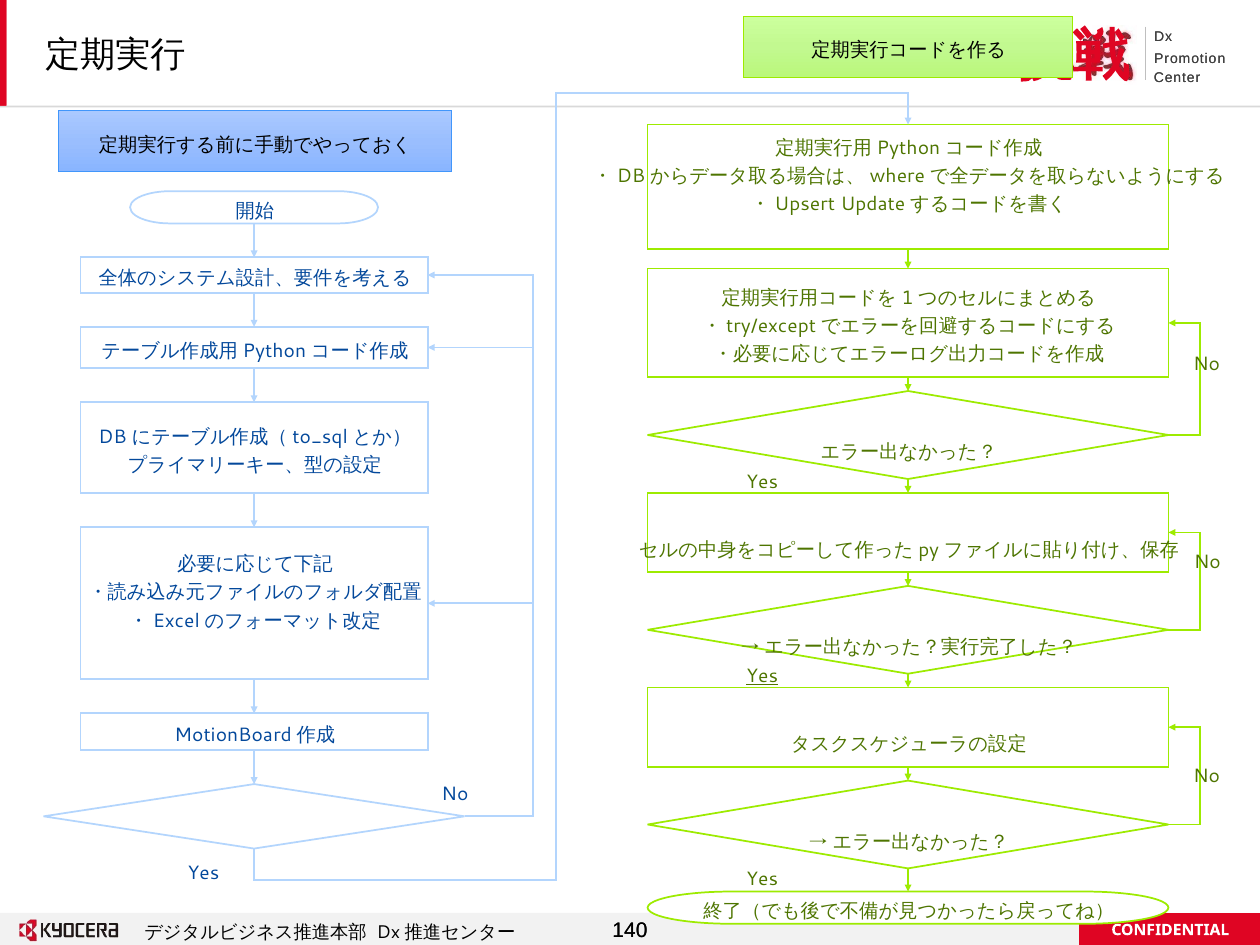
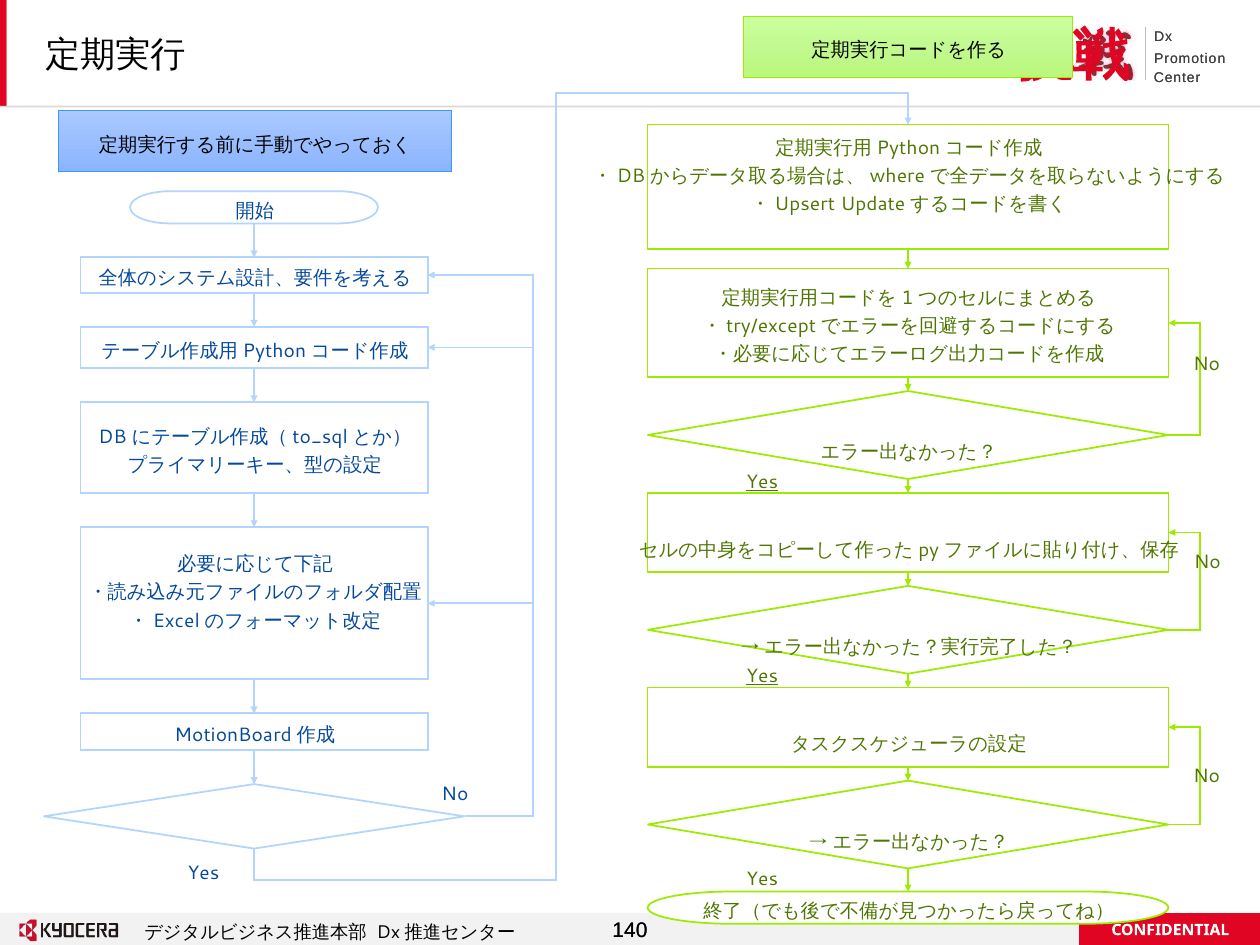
Yes underline: none -> present (762, 482)
